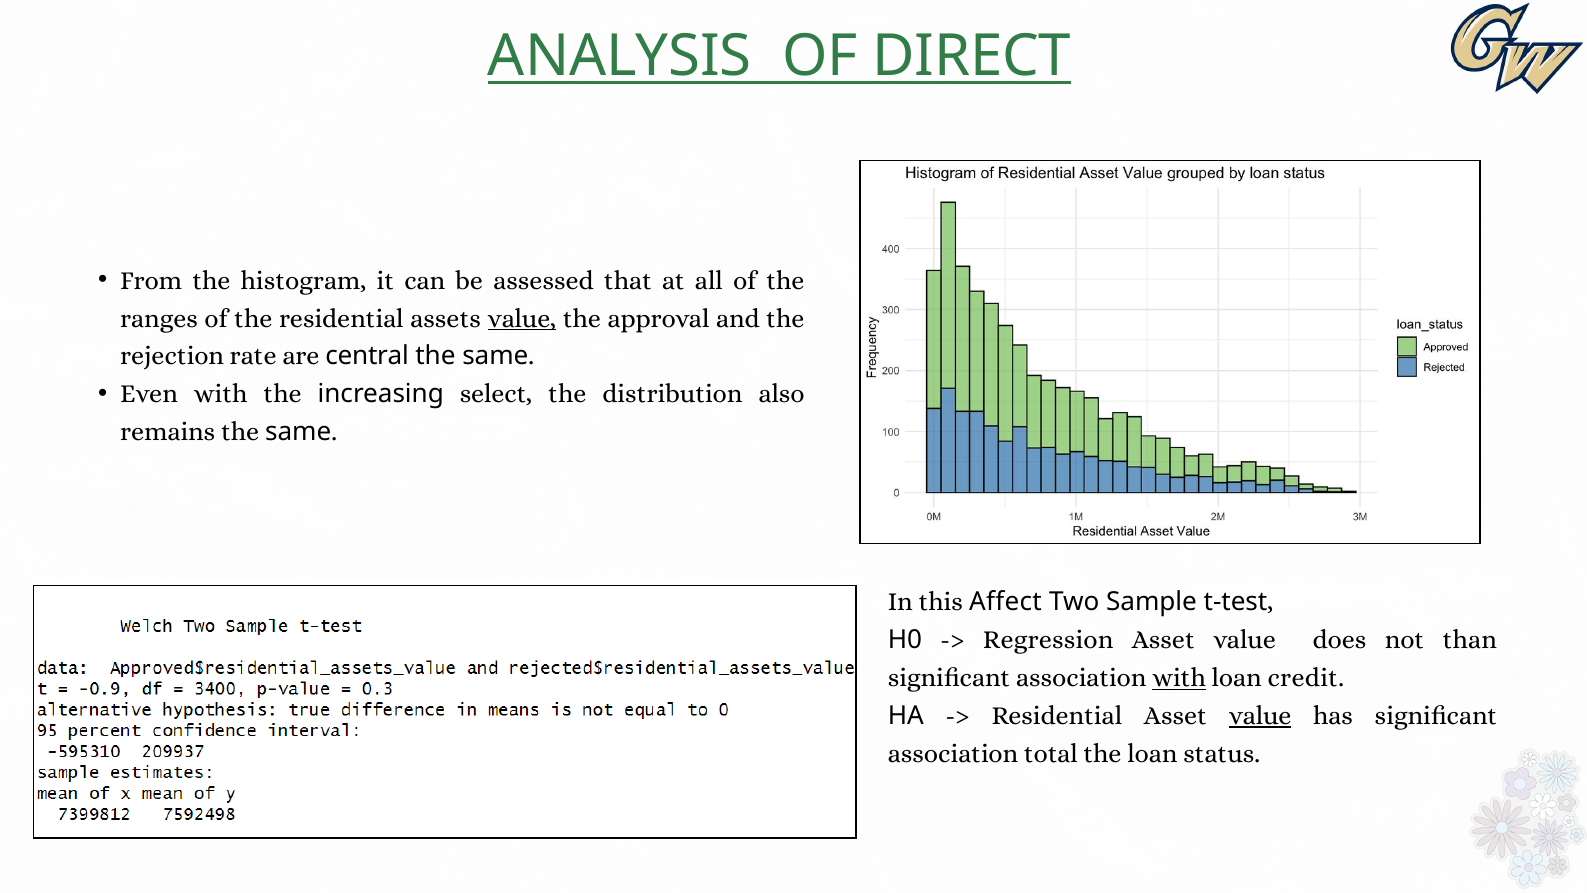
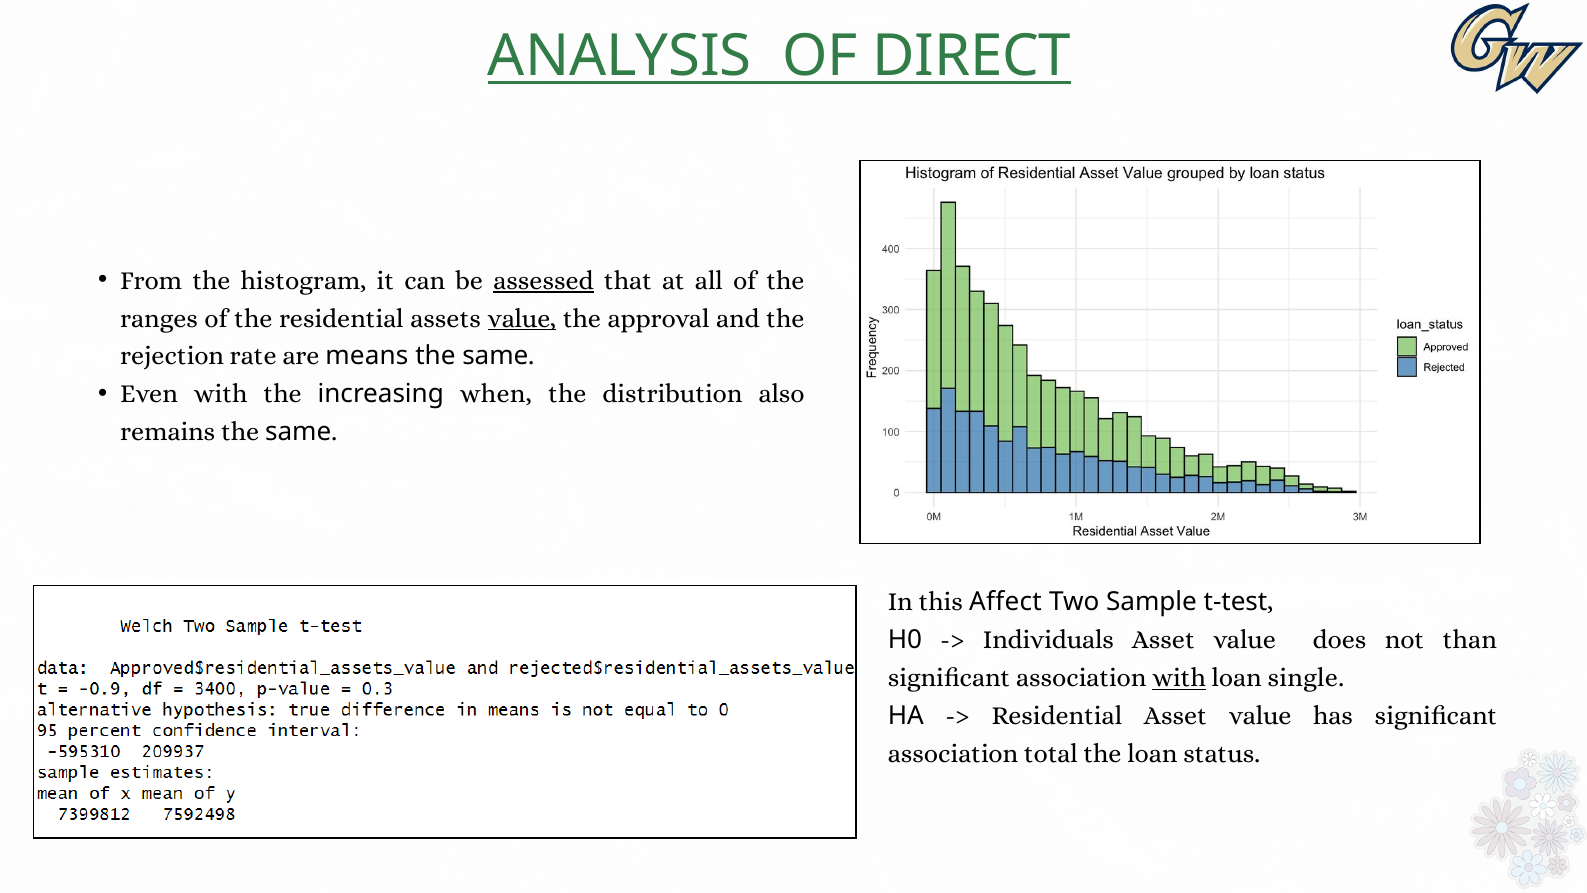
assessed underline: none -> present (544, 280)
central: central -> means (367, 356)
select: select -> when (496, 394)
Regression: Regression -> Individuals (1048, 640)
credit: credit -> single (1306, 678)
value underline: present -> none (1260, 716)
